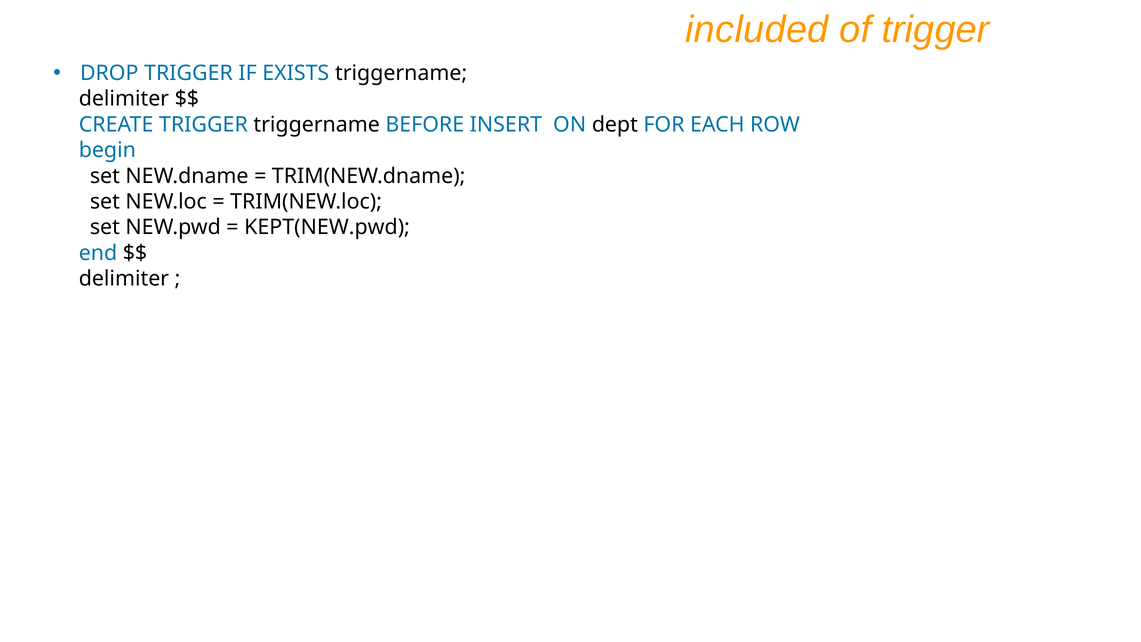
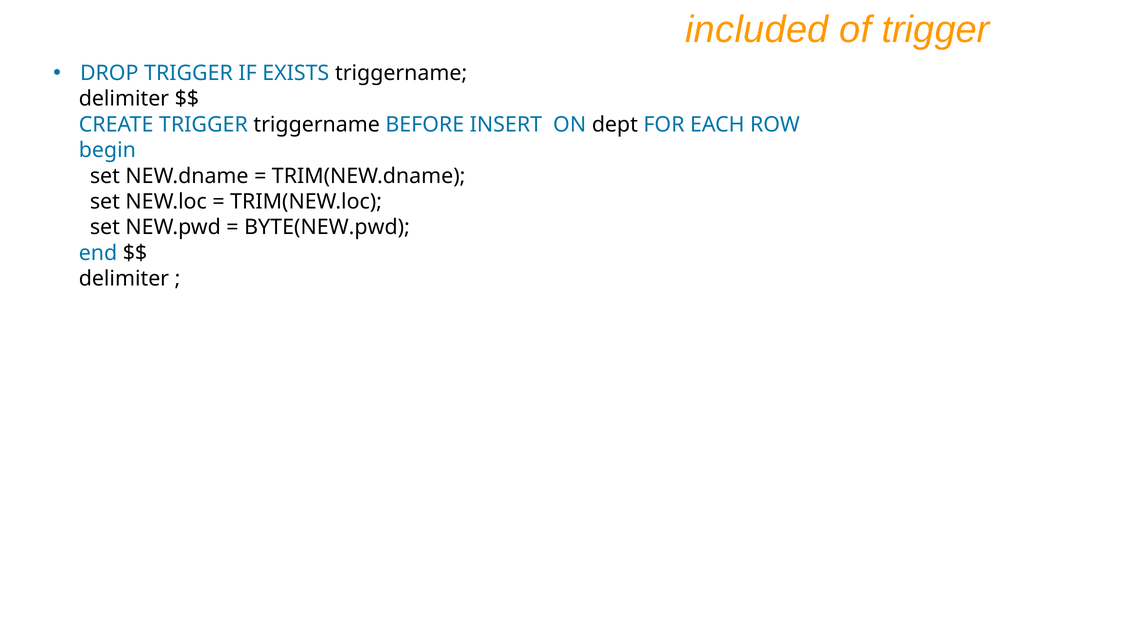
KEPT(NEW.pwd: KEPT(NEW.pwd -> BYTE(NEW.pwd (327, 227)
